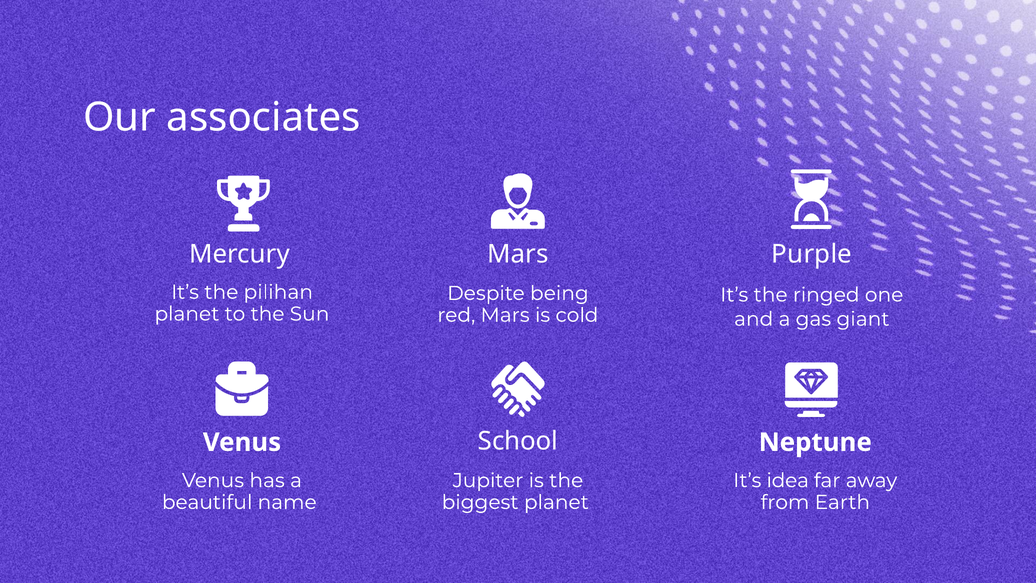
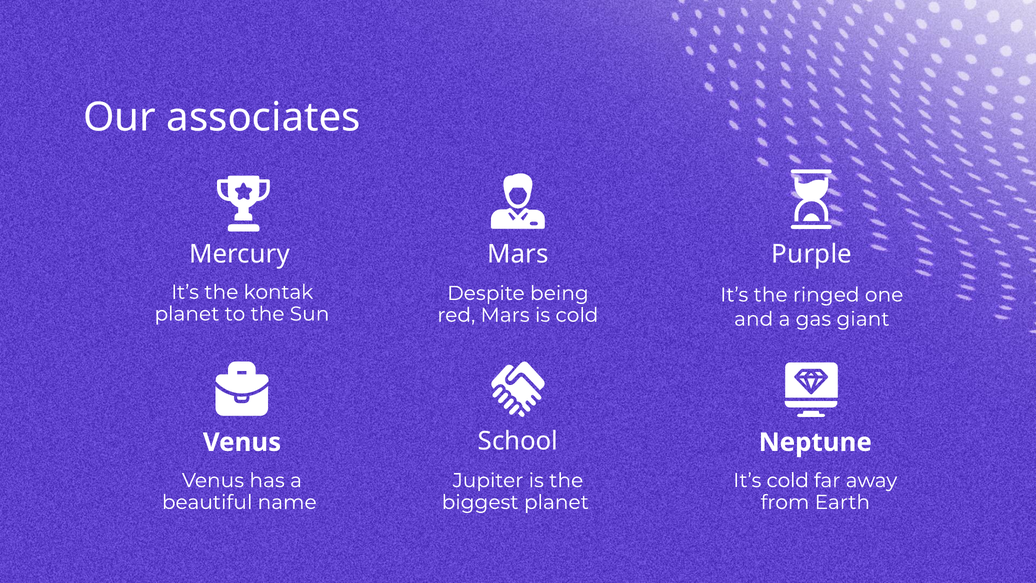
pilihan: pilihan -> kontak (278, 292)
It’s idea: idea -> cold (788, 480)
